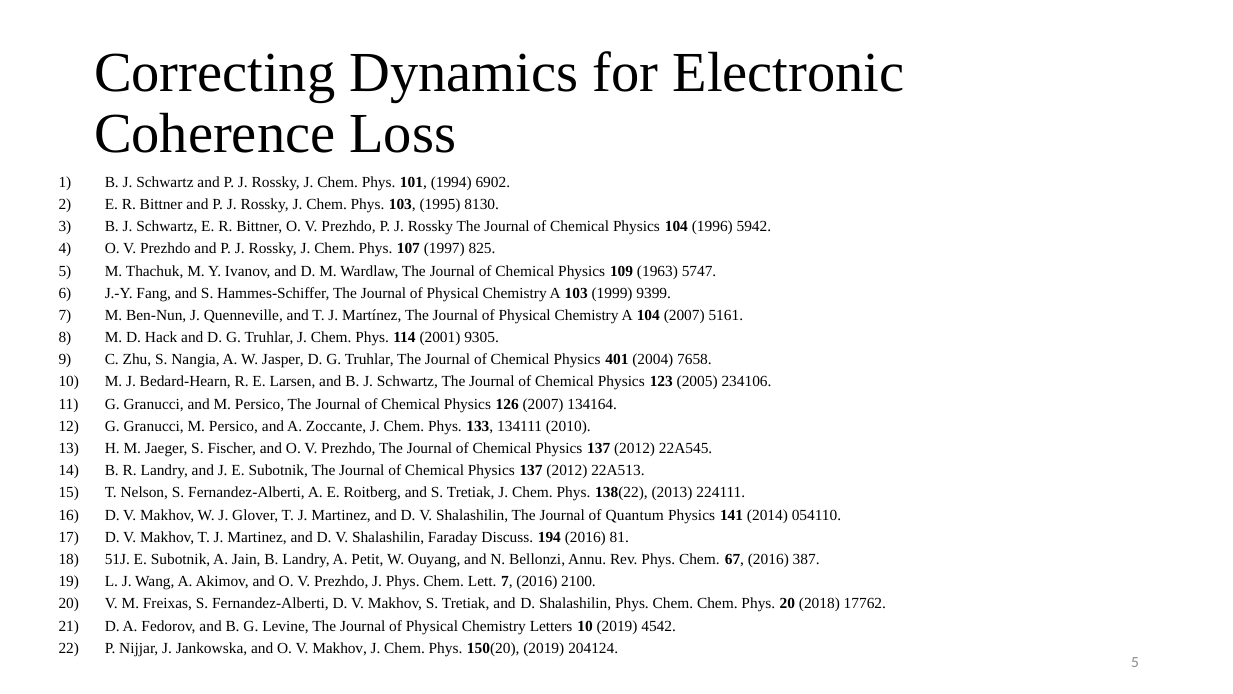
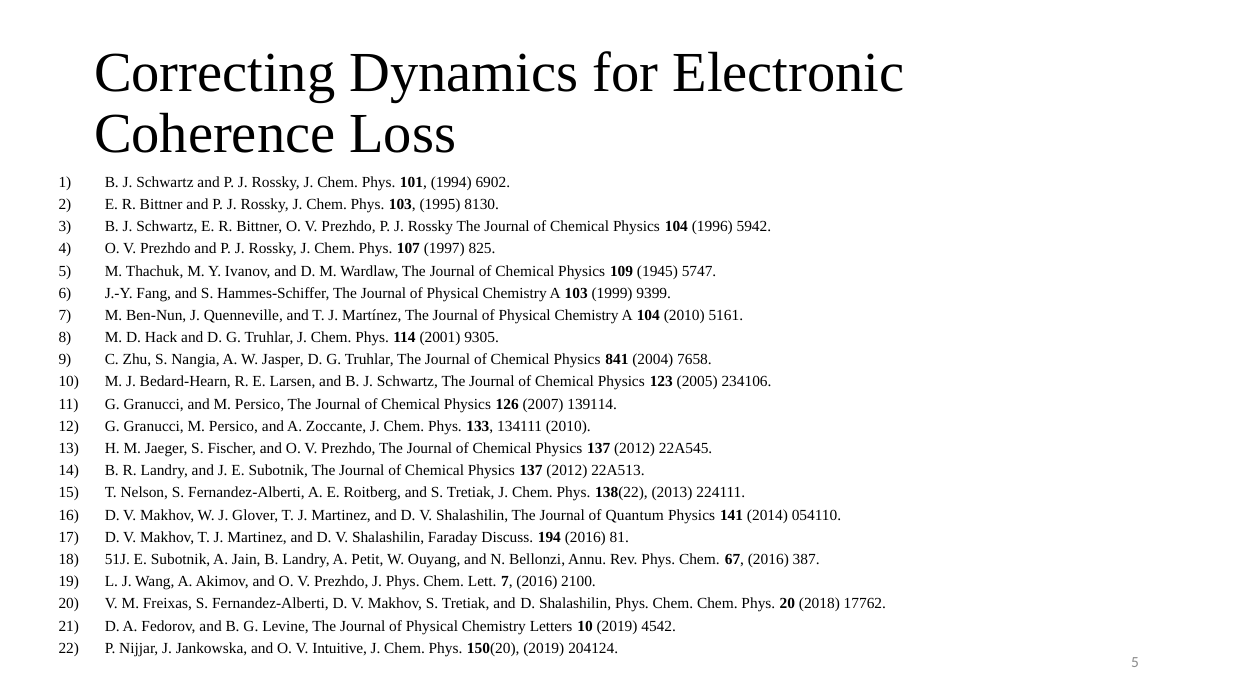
1963: 1963 -> 1945 (657, 271)
104 2007: 2007 -> 2010 (684, 315)
401: 401 -> 841 (617, 359)
134164: 134164 -> 139114 (592, 404)
O V Makhov: Makhov -> Intuitive (340, 648)
